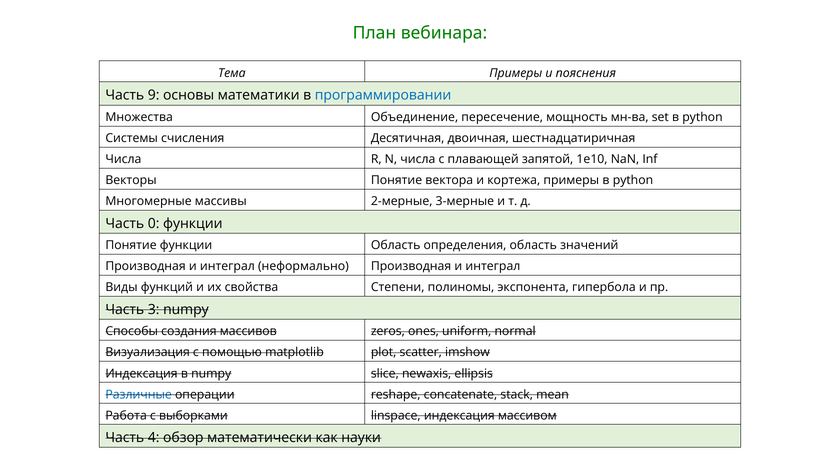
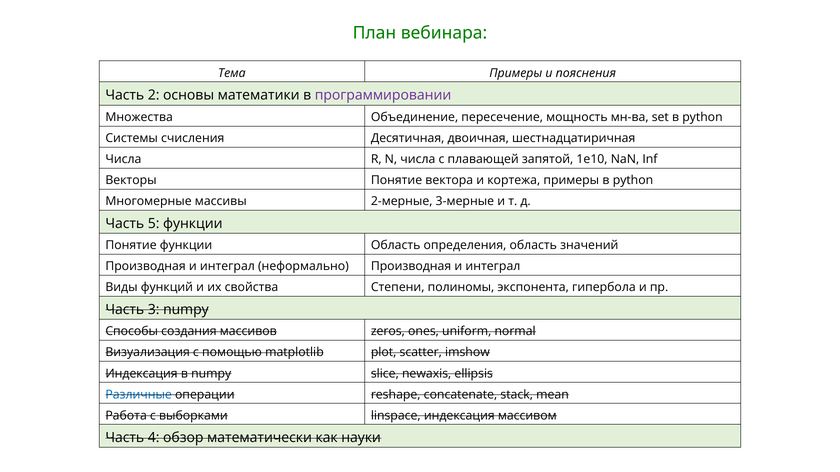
9: 9 -> 2 (154, 95)
программировании colour: blue -> purple (383, 95)
0: 0 -> 5 (154, 224)
